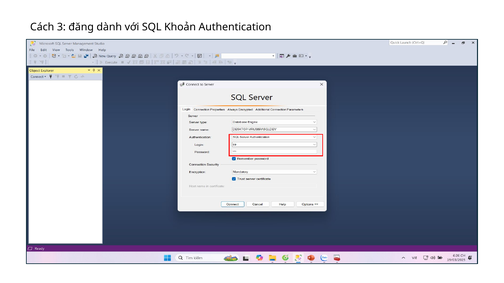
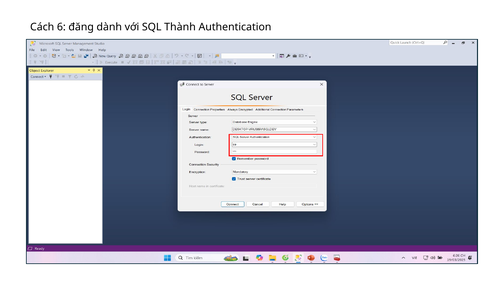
3: 3 -> 6 (61, 27)
Khoản: Khoản -> Thành (180, 27)
